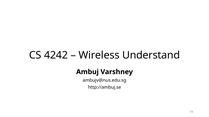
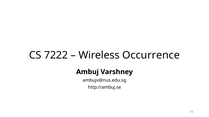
4242: 4242 -> 7222 (56, 55)
Understand: Understand -> Occurrence (151, 55)
